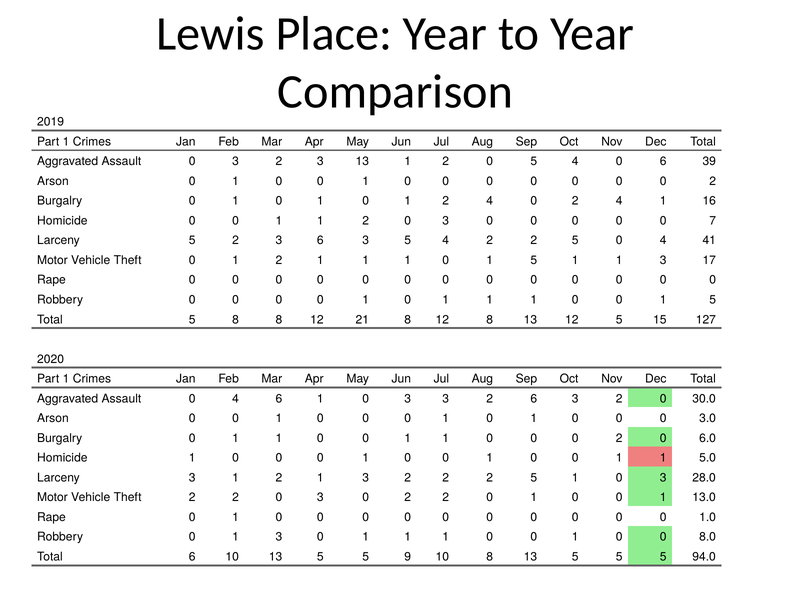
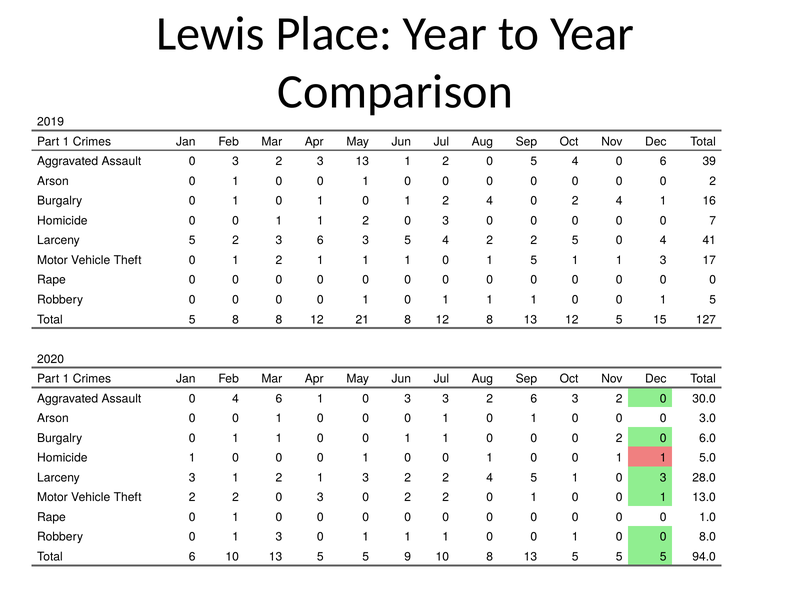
2 2 2: 2 -> 4 (490, 478)
